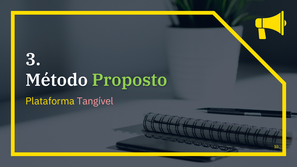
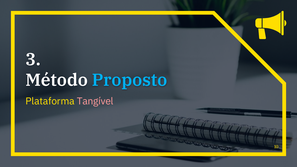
Proposto colour: light green -> light blue (130, 80)
